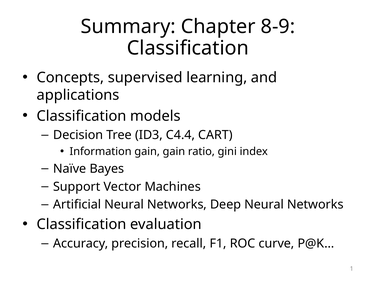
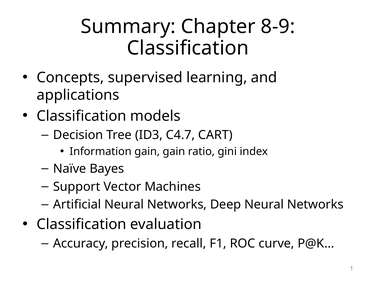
C4.4: C4.4 -> C4.7 (180, 135)
